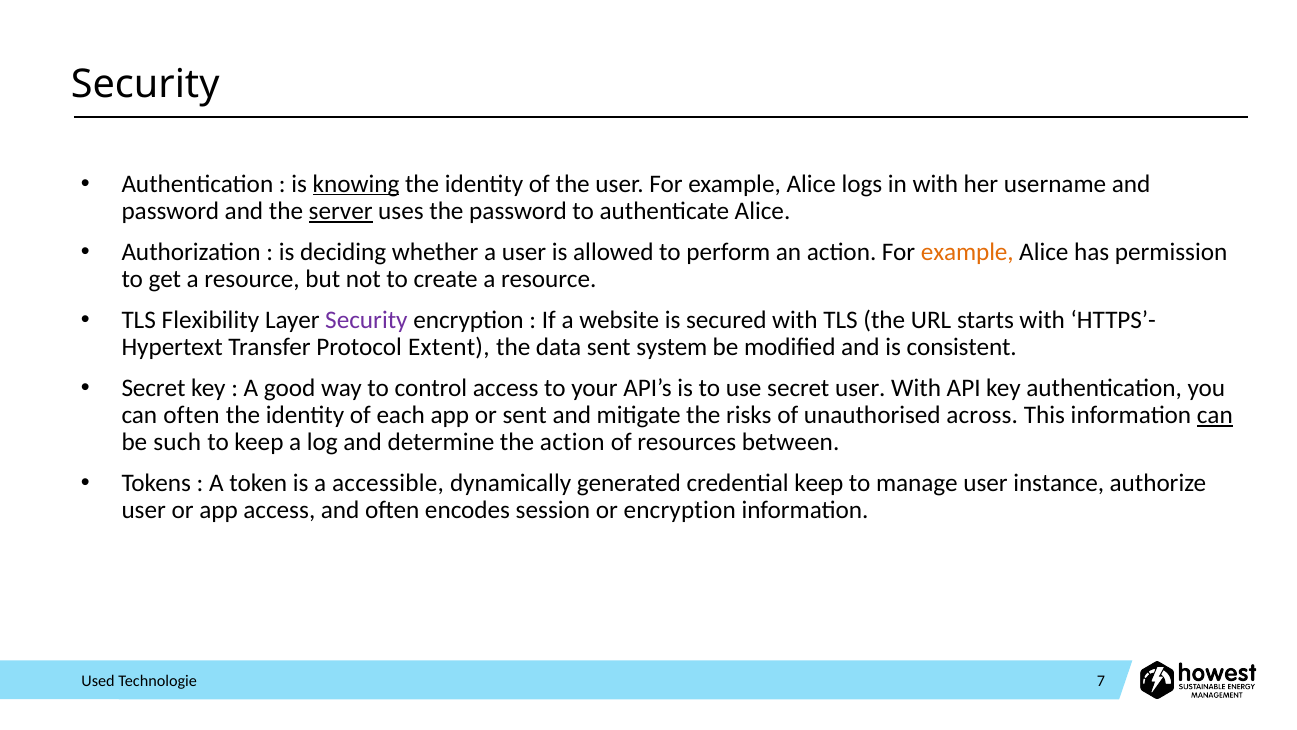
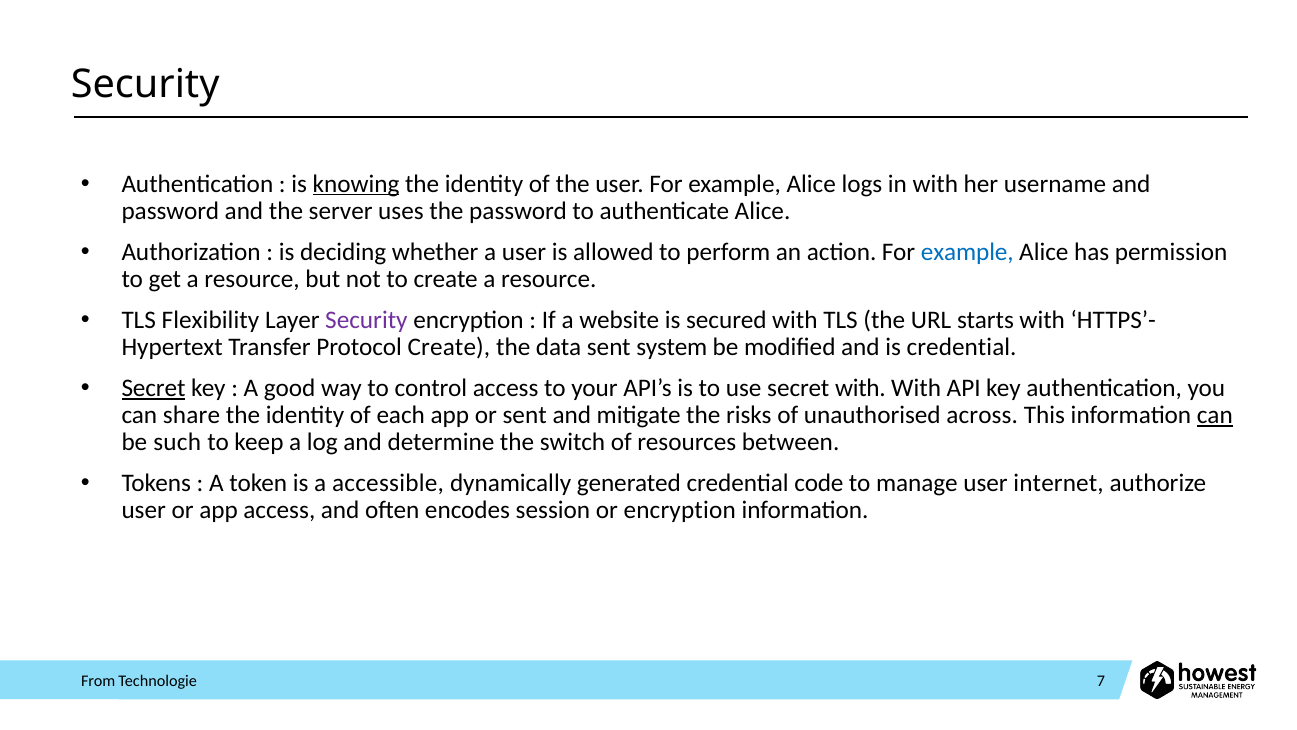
server underline: present -> none (341, 211)
example colour: orange -> blue (967, 252)
Protocol Extent: Extent -> Create (449, 347)
is consistent: consistent -> credential (962, 347)
Secret underline: none -> present (154, 388)
secret user: user -> with (860, 388)
can often: often -> share (191, 415)
the action: action -> switch (573, 442)
credential keep: keep -> code (819, 483)
instance: instance -> internet (1059, 483)
Used: Used -> From (98, 681)
